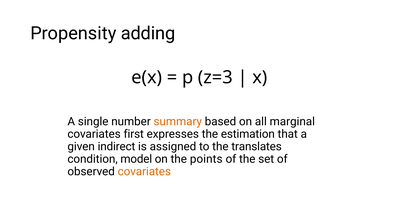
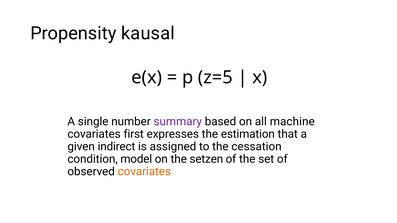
adding: adding -> kausal (148, 33)
z=3: z=3 -> z=5 (215, 77)
summary colour: orange -> purple (178, 122)
marginal: marginal -> machine (292, 122)
translates: translates -> cessation (256, 147)
points: points -> setzen (206, 159)
